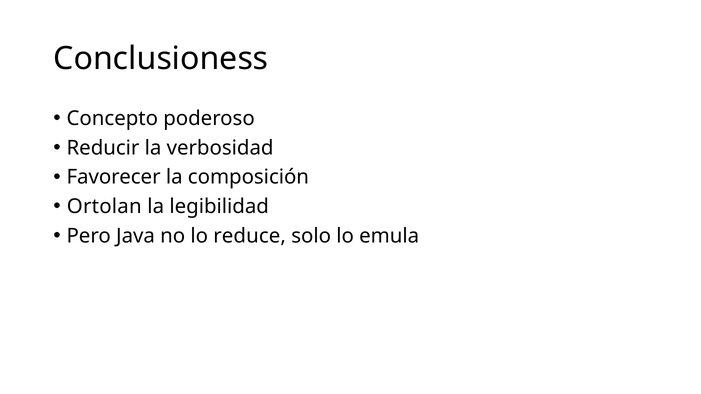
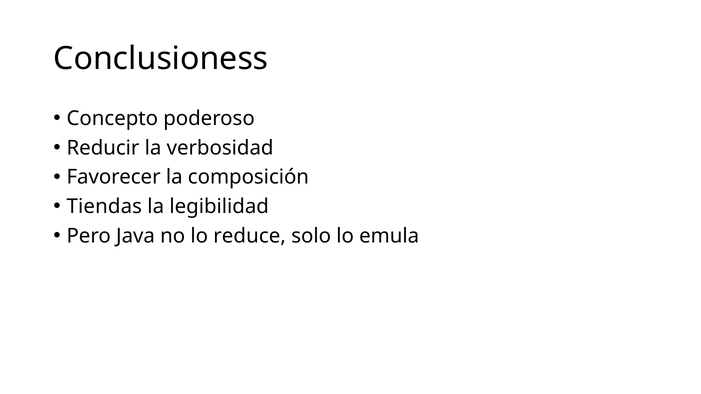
Ortolan: Ortolan -> Tiendas (104, 207)
